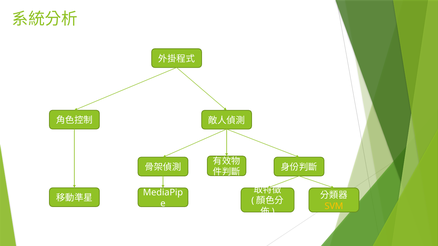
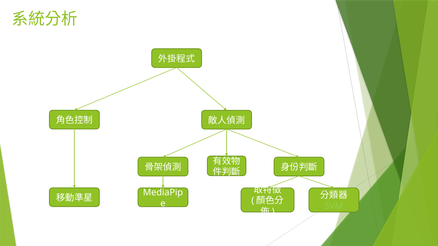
SVM colour: yellow -> light green (334, 206)
